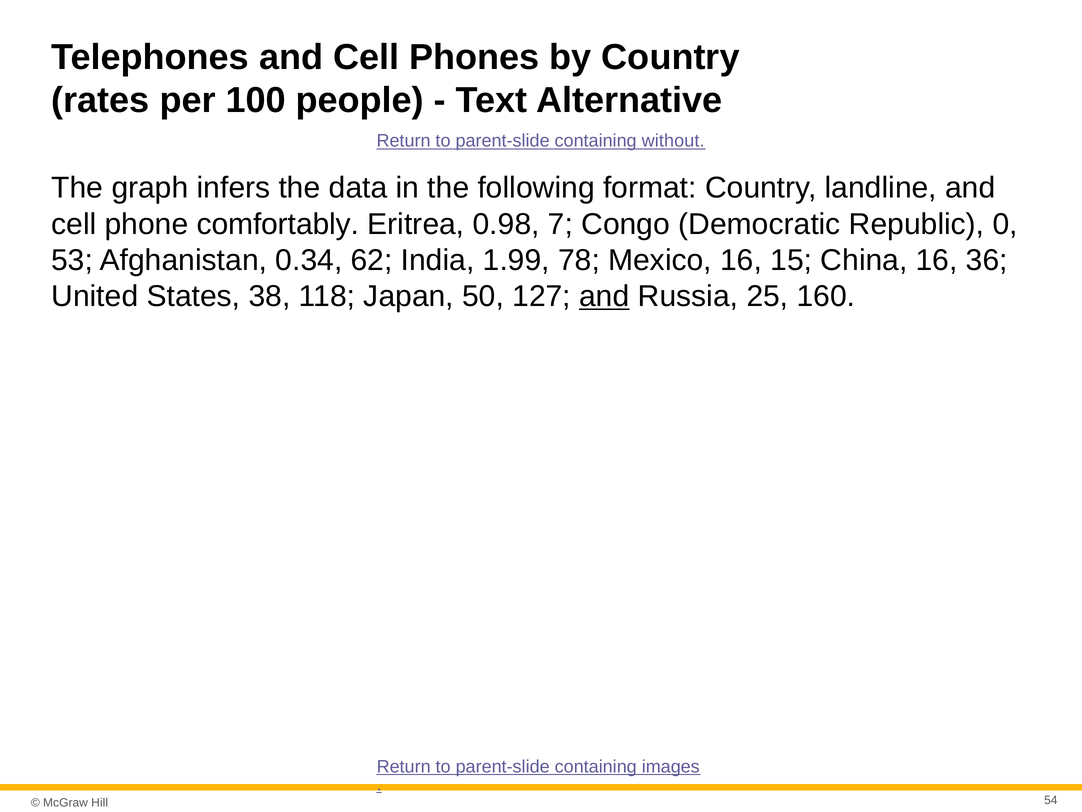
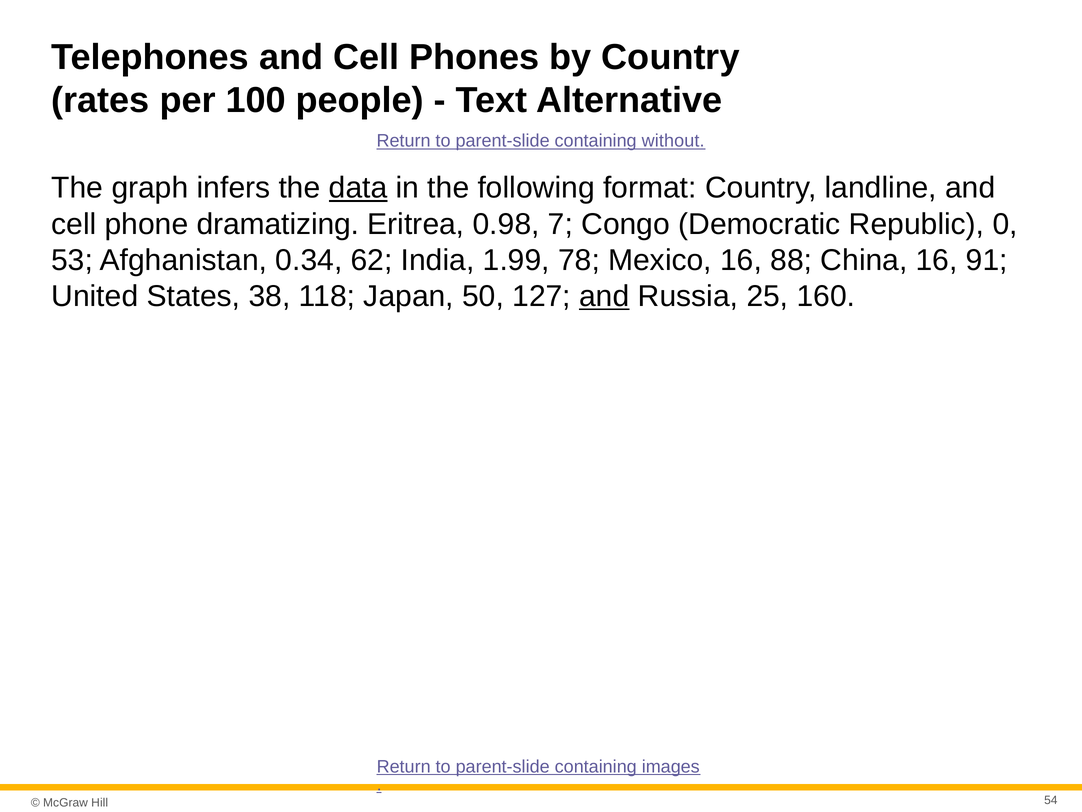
data underline: none -> present (358, 188)
comfortably: comfortably -> dramatizing (278, 224)
15: 15 -> 88 (791, 260)
36: 36 -> 91 (987, 260)
